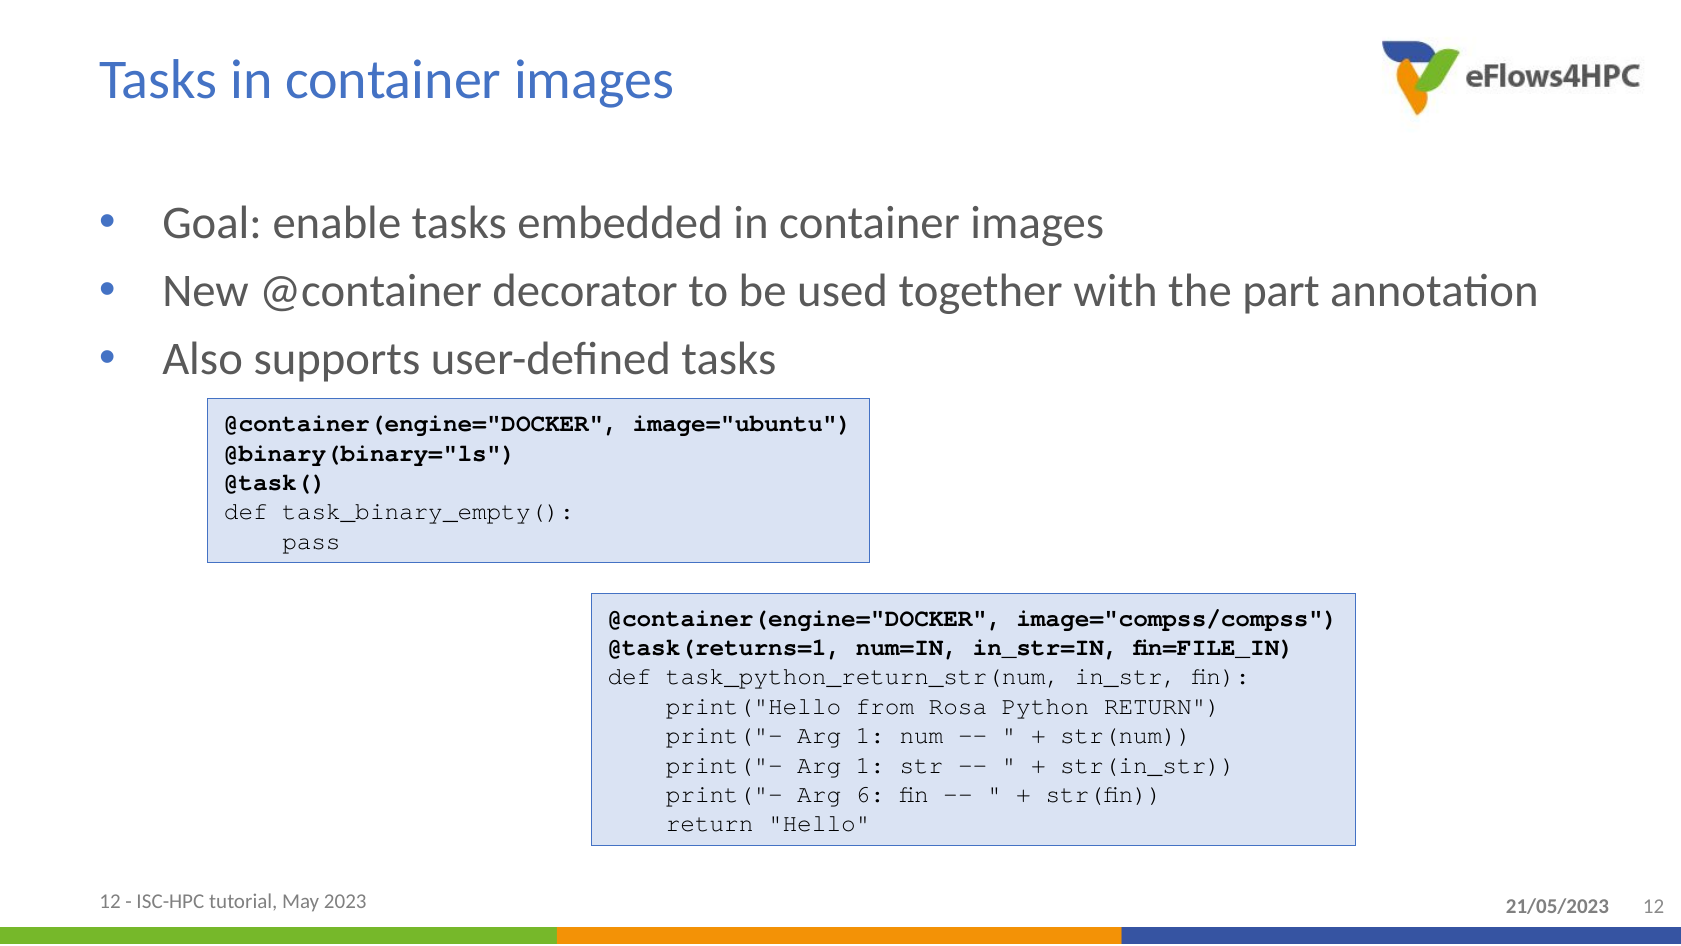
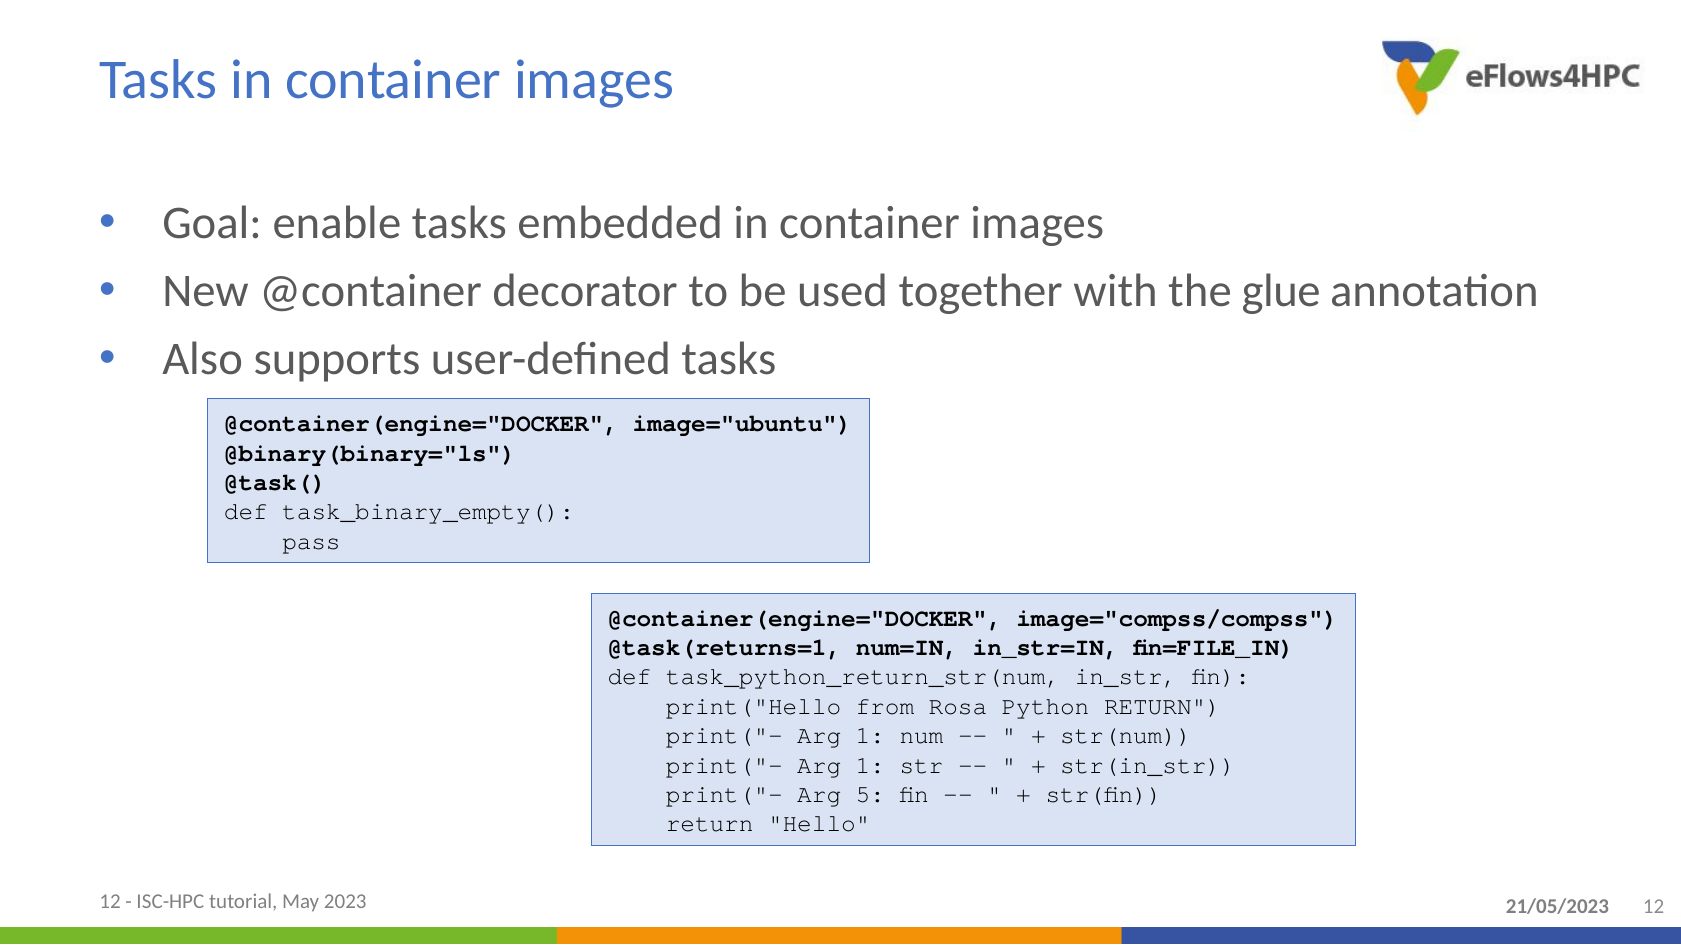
part: part -> glue (1281, 291)
6: 6 -> 5 (870, 794)
